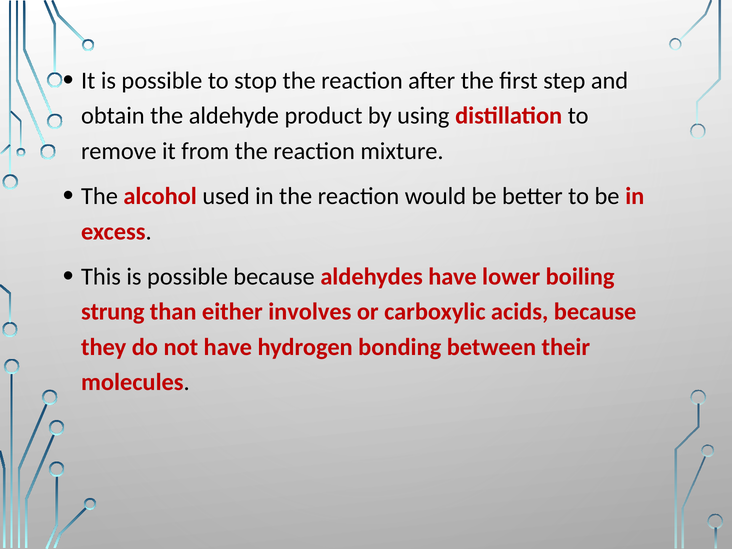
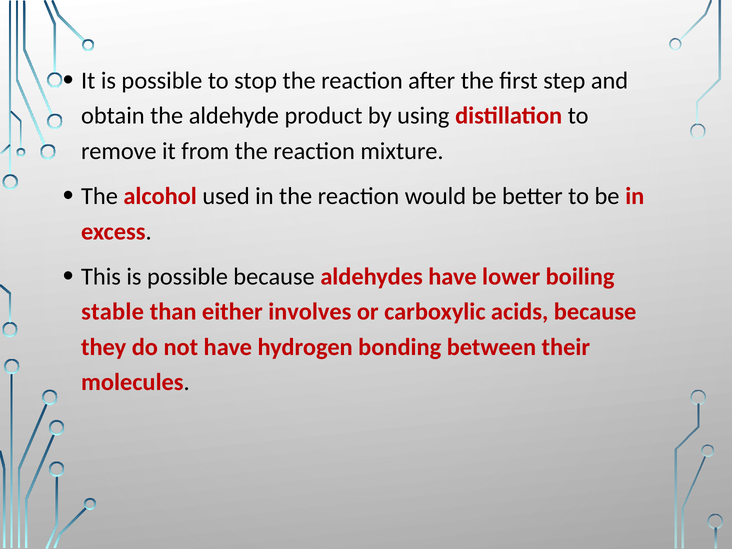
strung: strung -> stable (113, 312)
